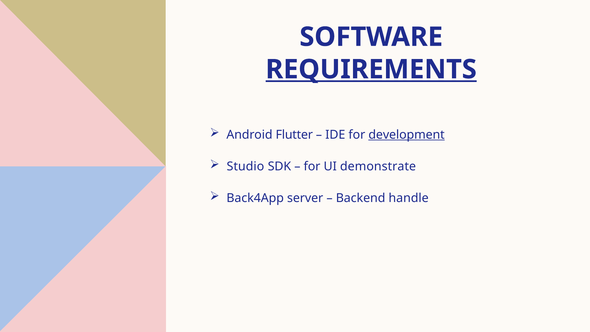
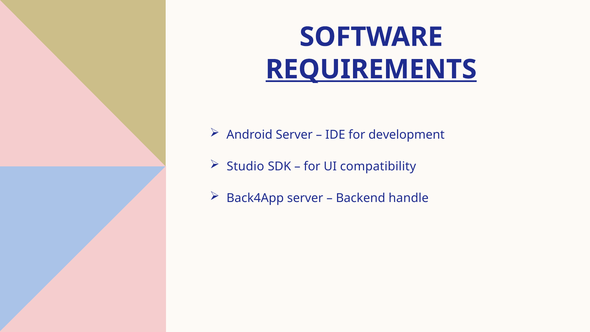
Android Flutter: Flutter -> Server (294, 135)
development underline: present -> none (407, 135)
demonstrate: demonstrate -> compatibility (378, 166)
